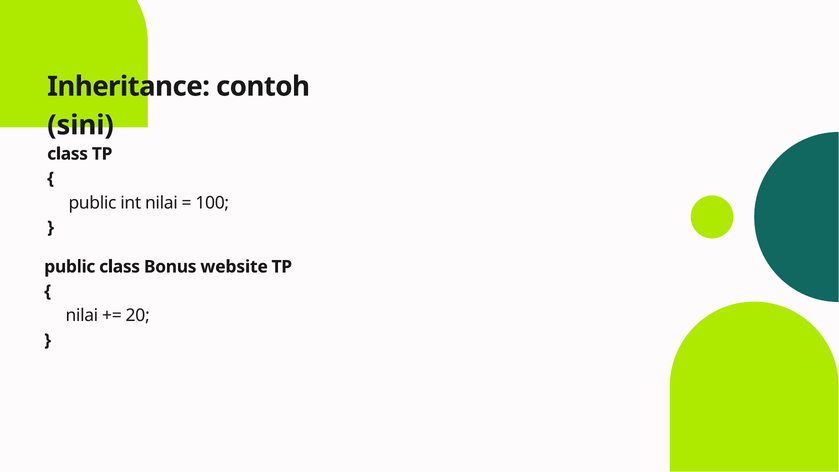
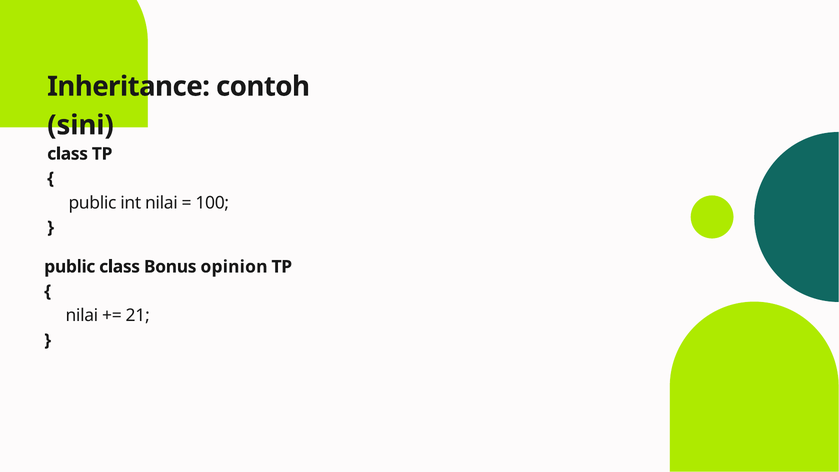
website: website -> opinion (234, 267)
20: 20 -> 21 (138, 316)
